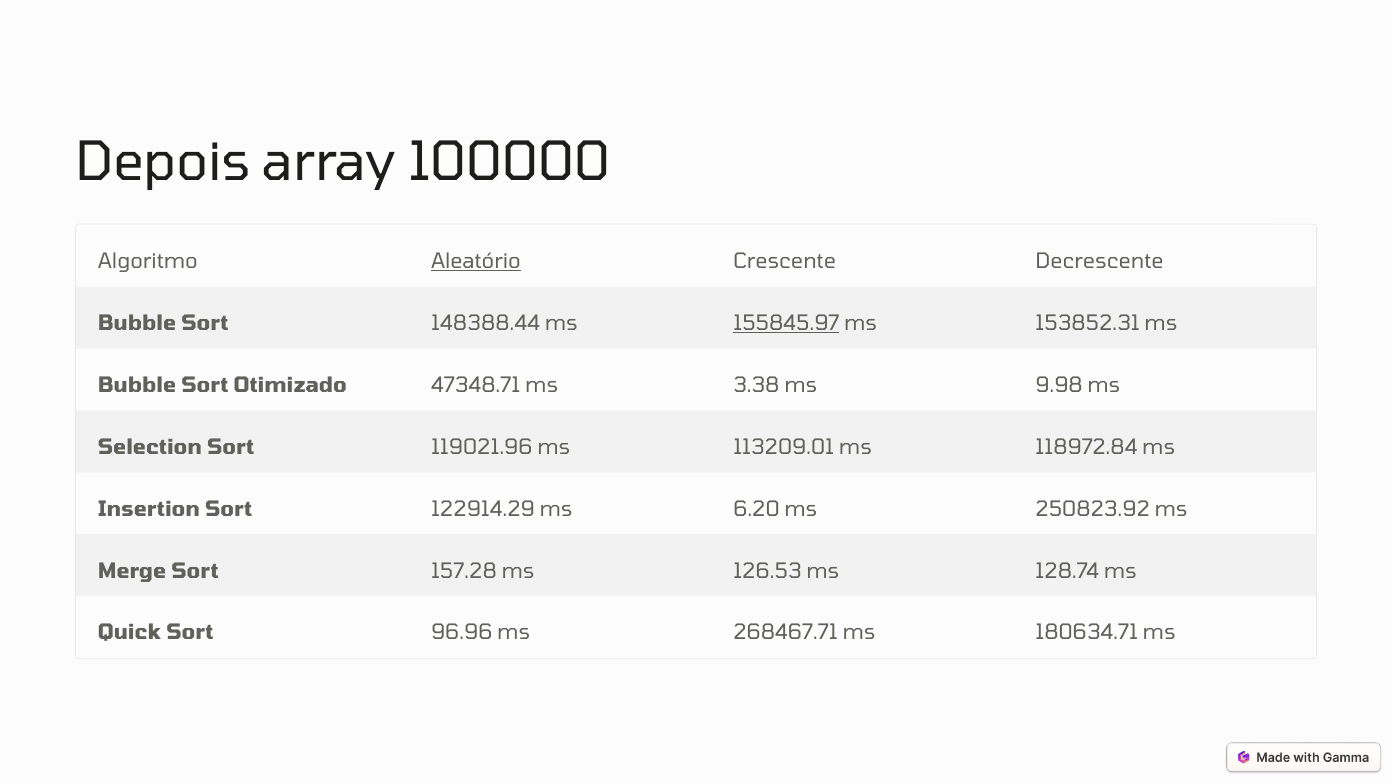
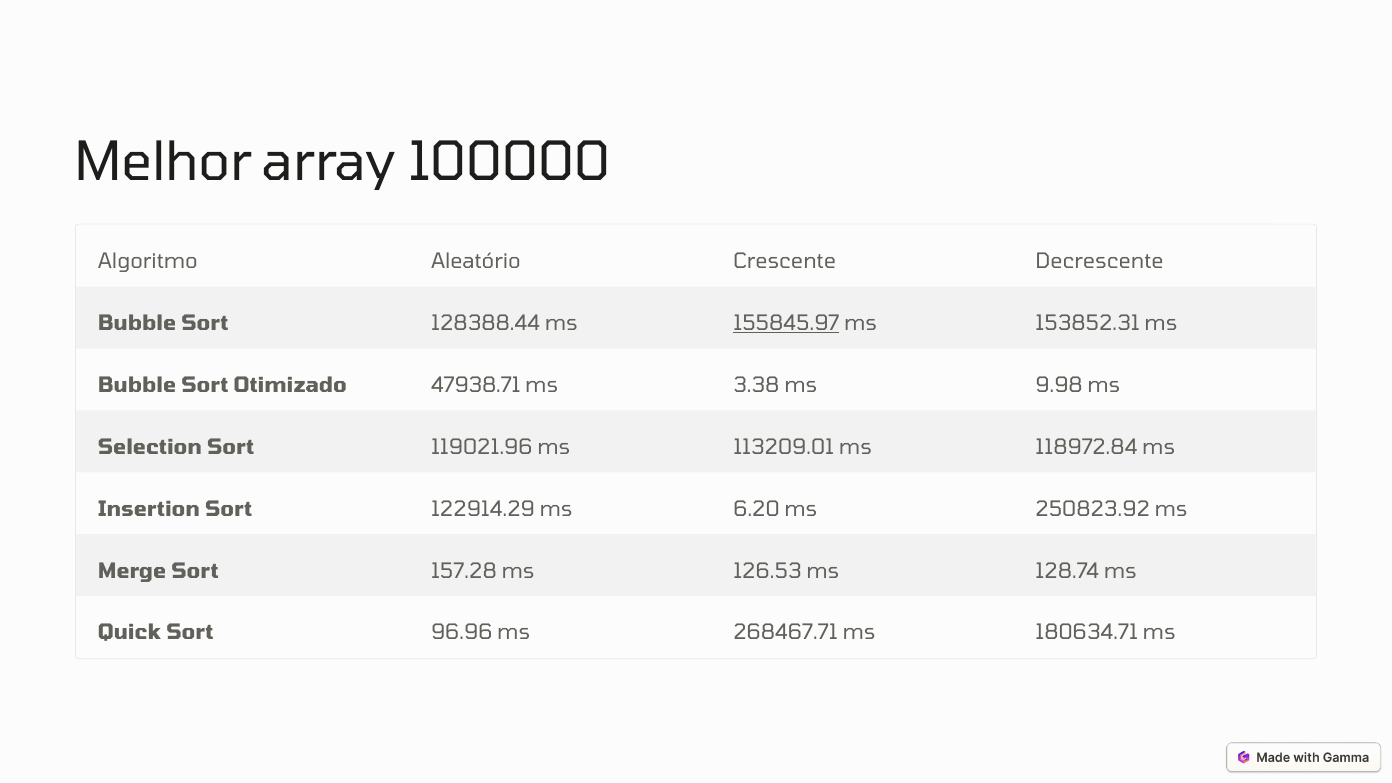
Depois: Depois -> Melhor (163, 163)
Aleatório underline: present -> none (476, 262)
148388.44: 148388.44 -> 128388.44 (486, 324)
47348.71: 47348.71 -> 47938.71 (476, 385)
